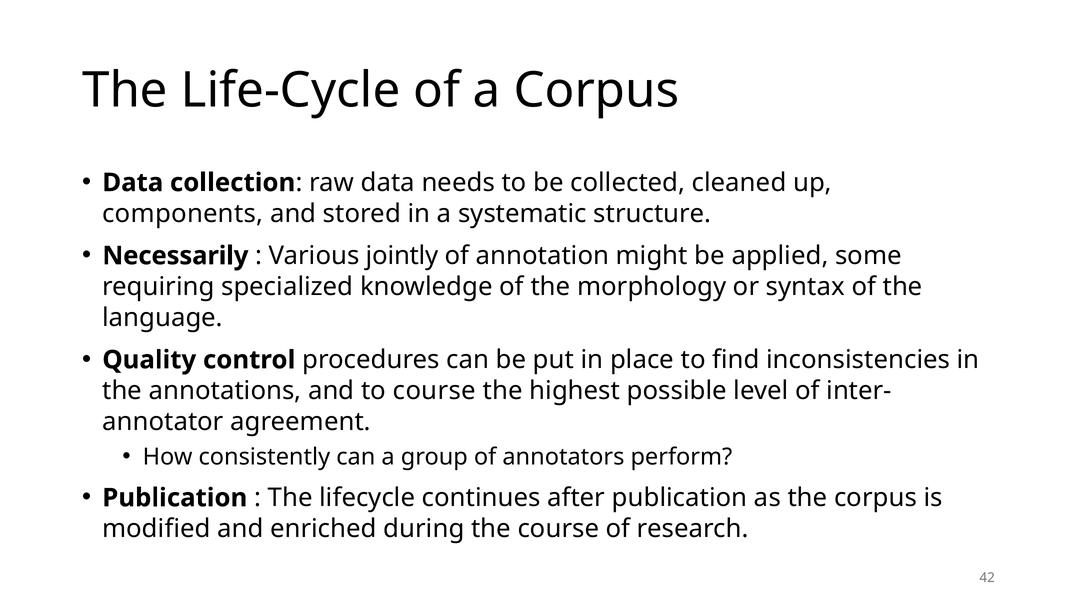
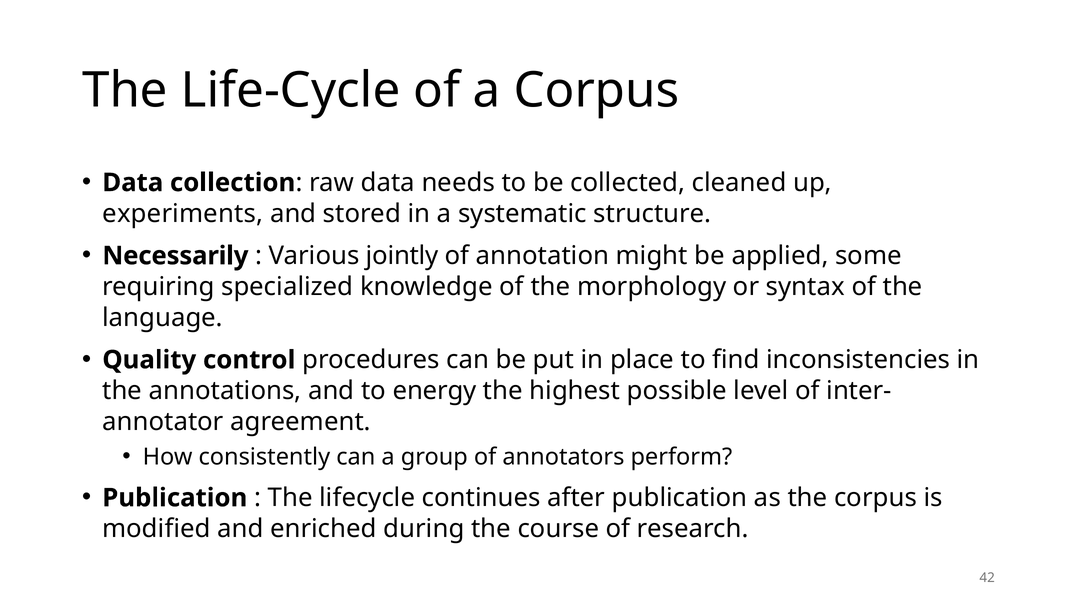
components: components -> experiments (183, 214)
to course: course -> energy (435, 391)
